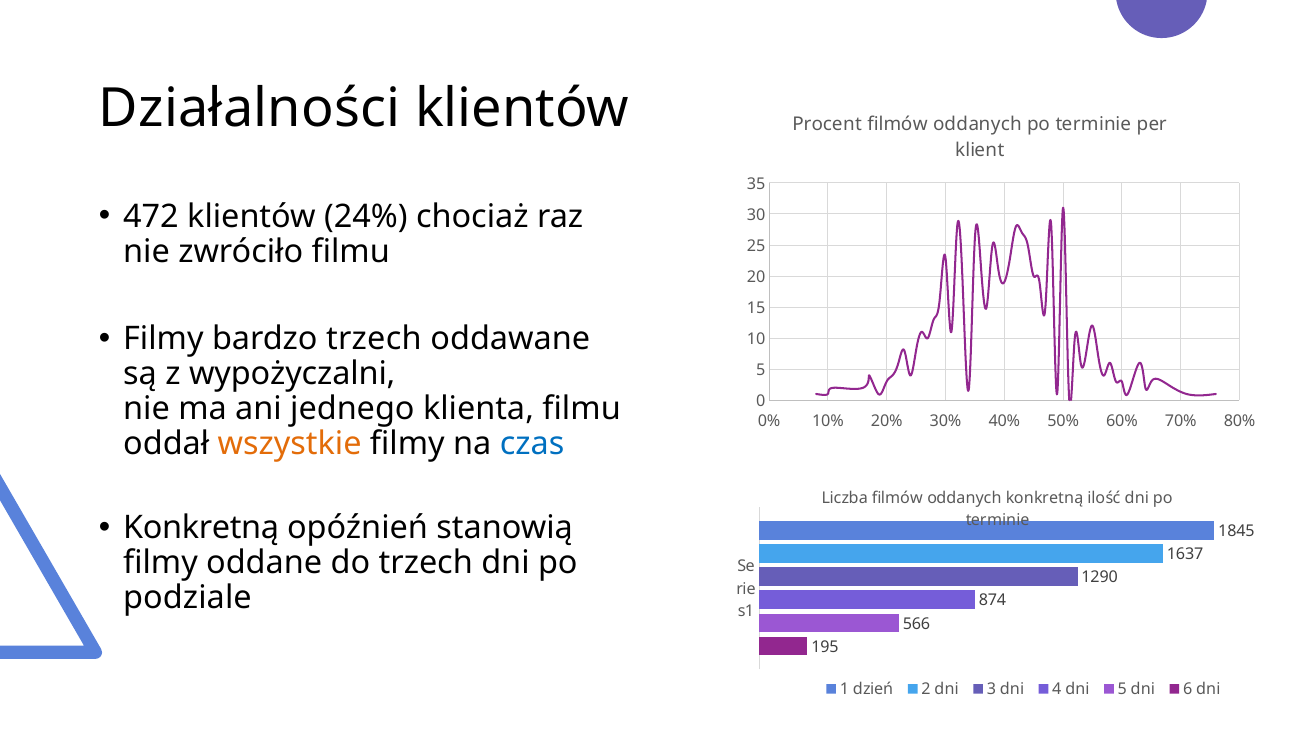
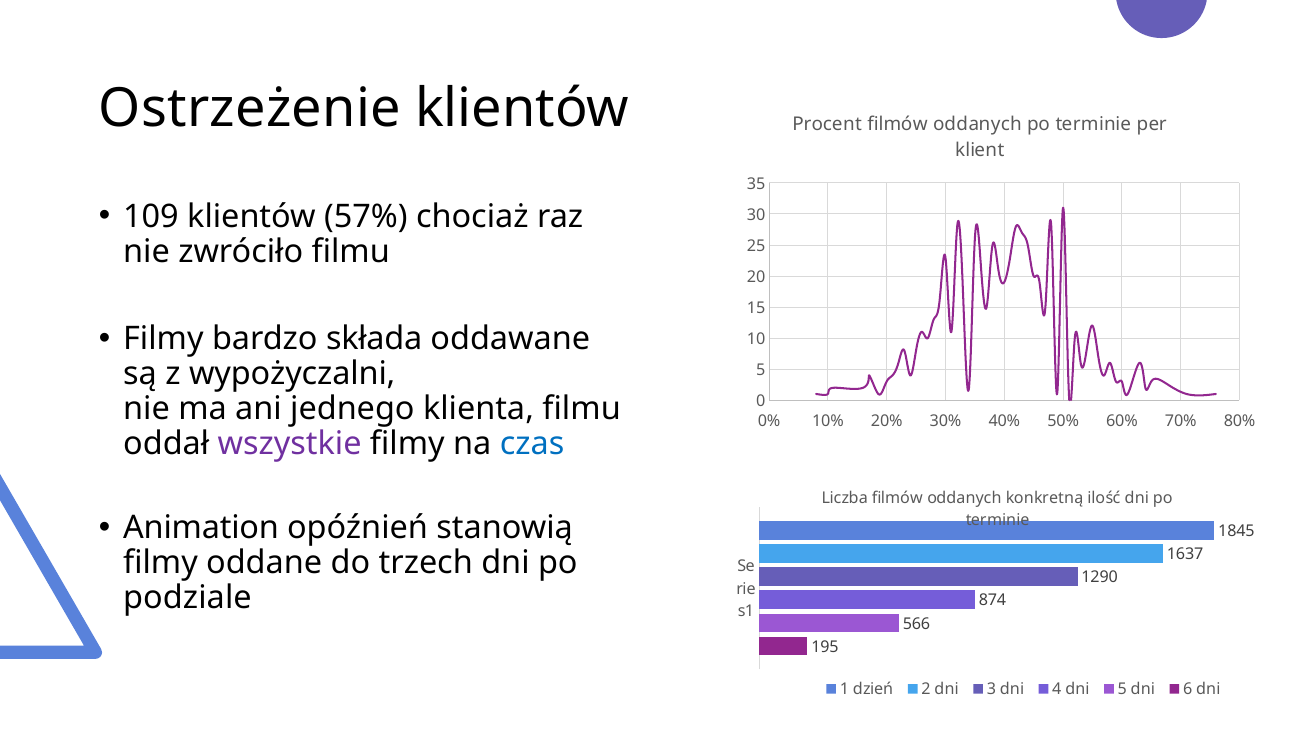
Działalności: Działalności -> Ostrzeżenie (250, 109)
472: 472 -> 109 (151, 216)
24%: 24% -> 57% (366, 216)
bardzo trzech: trzech -> składa (374, 339)
wszystkie colour: orange -> purple (290, 444)
Konkretną: Konkretną -> Animation (201, 527)
